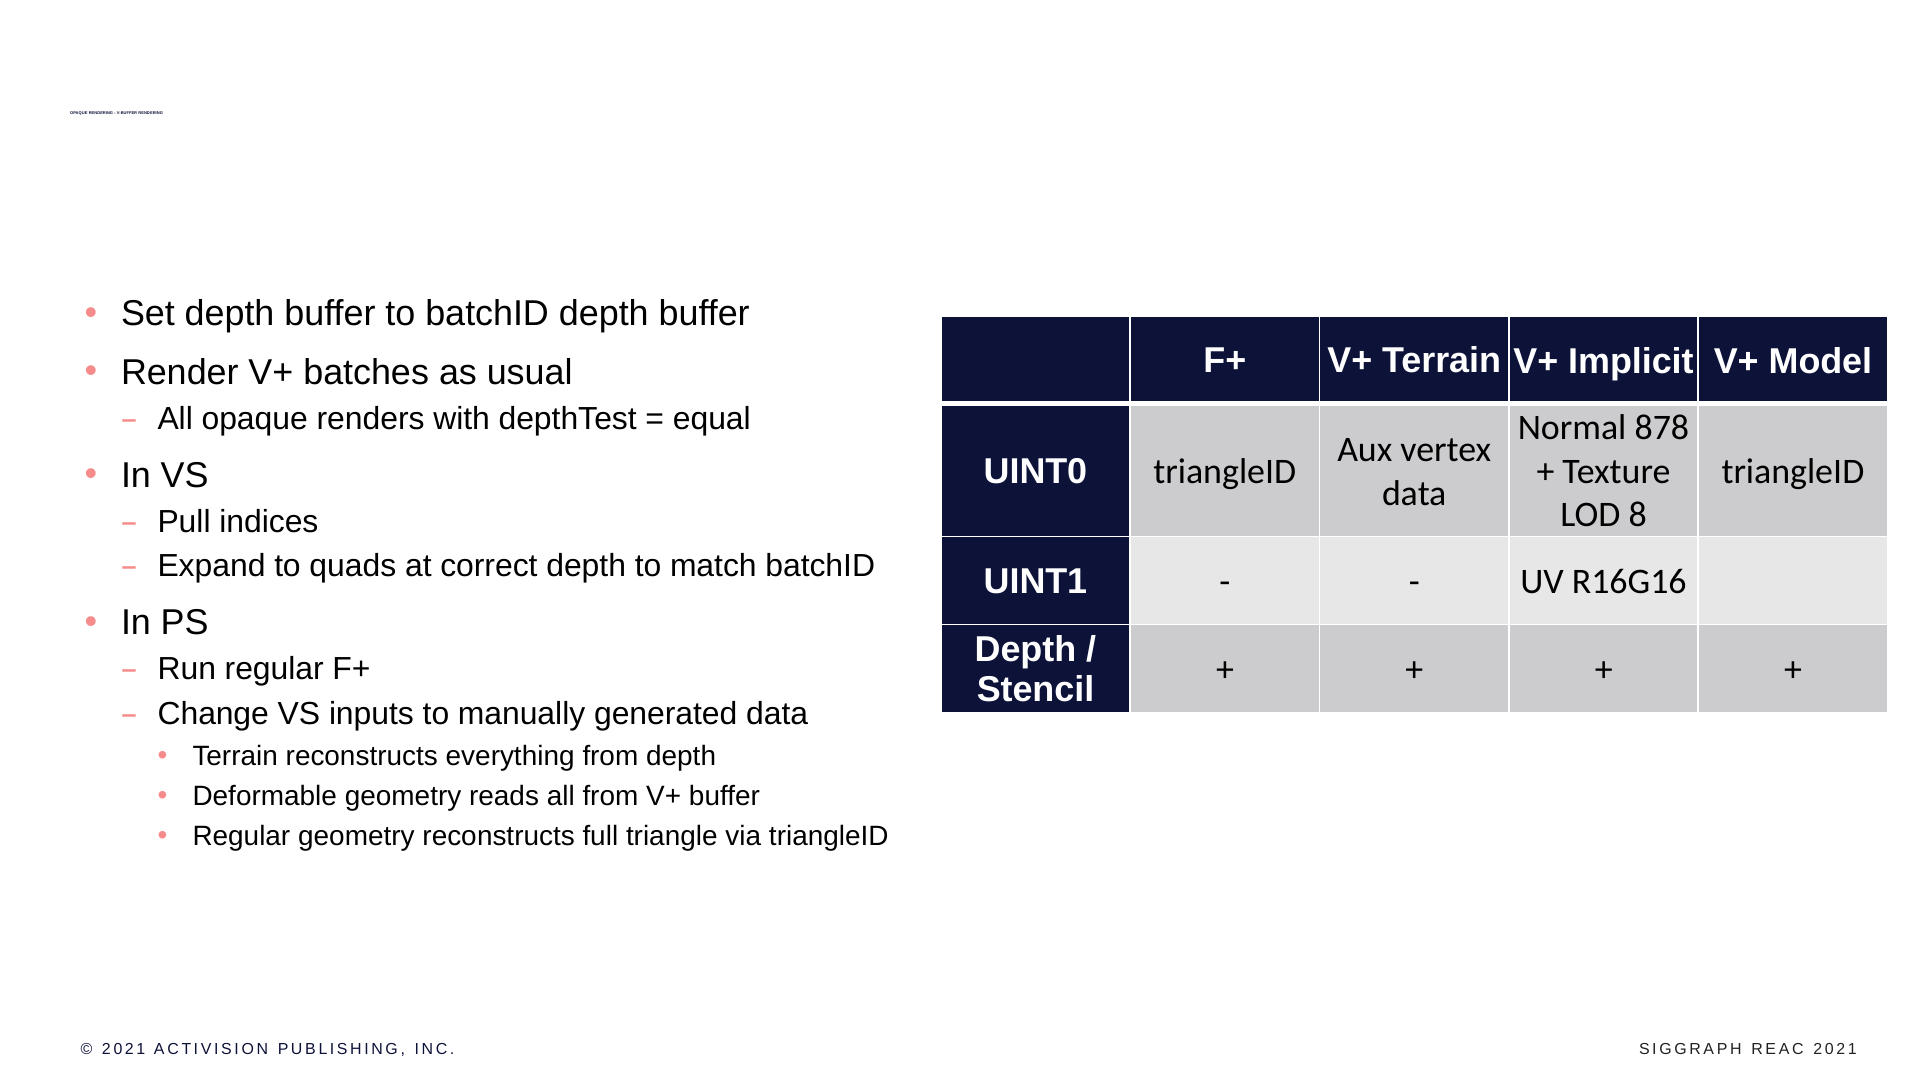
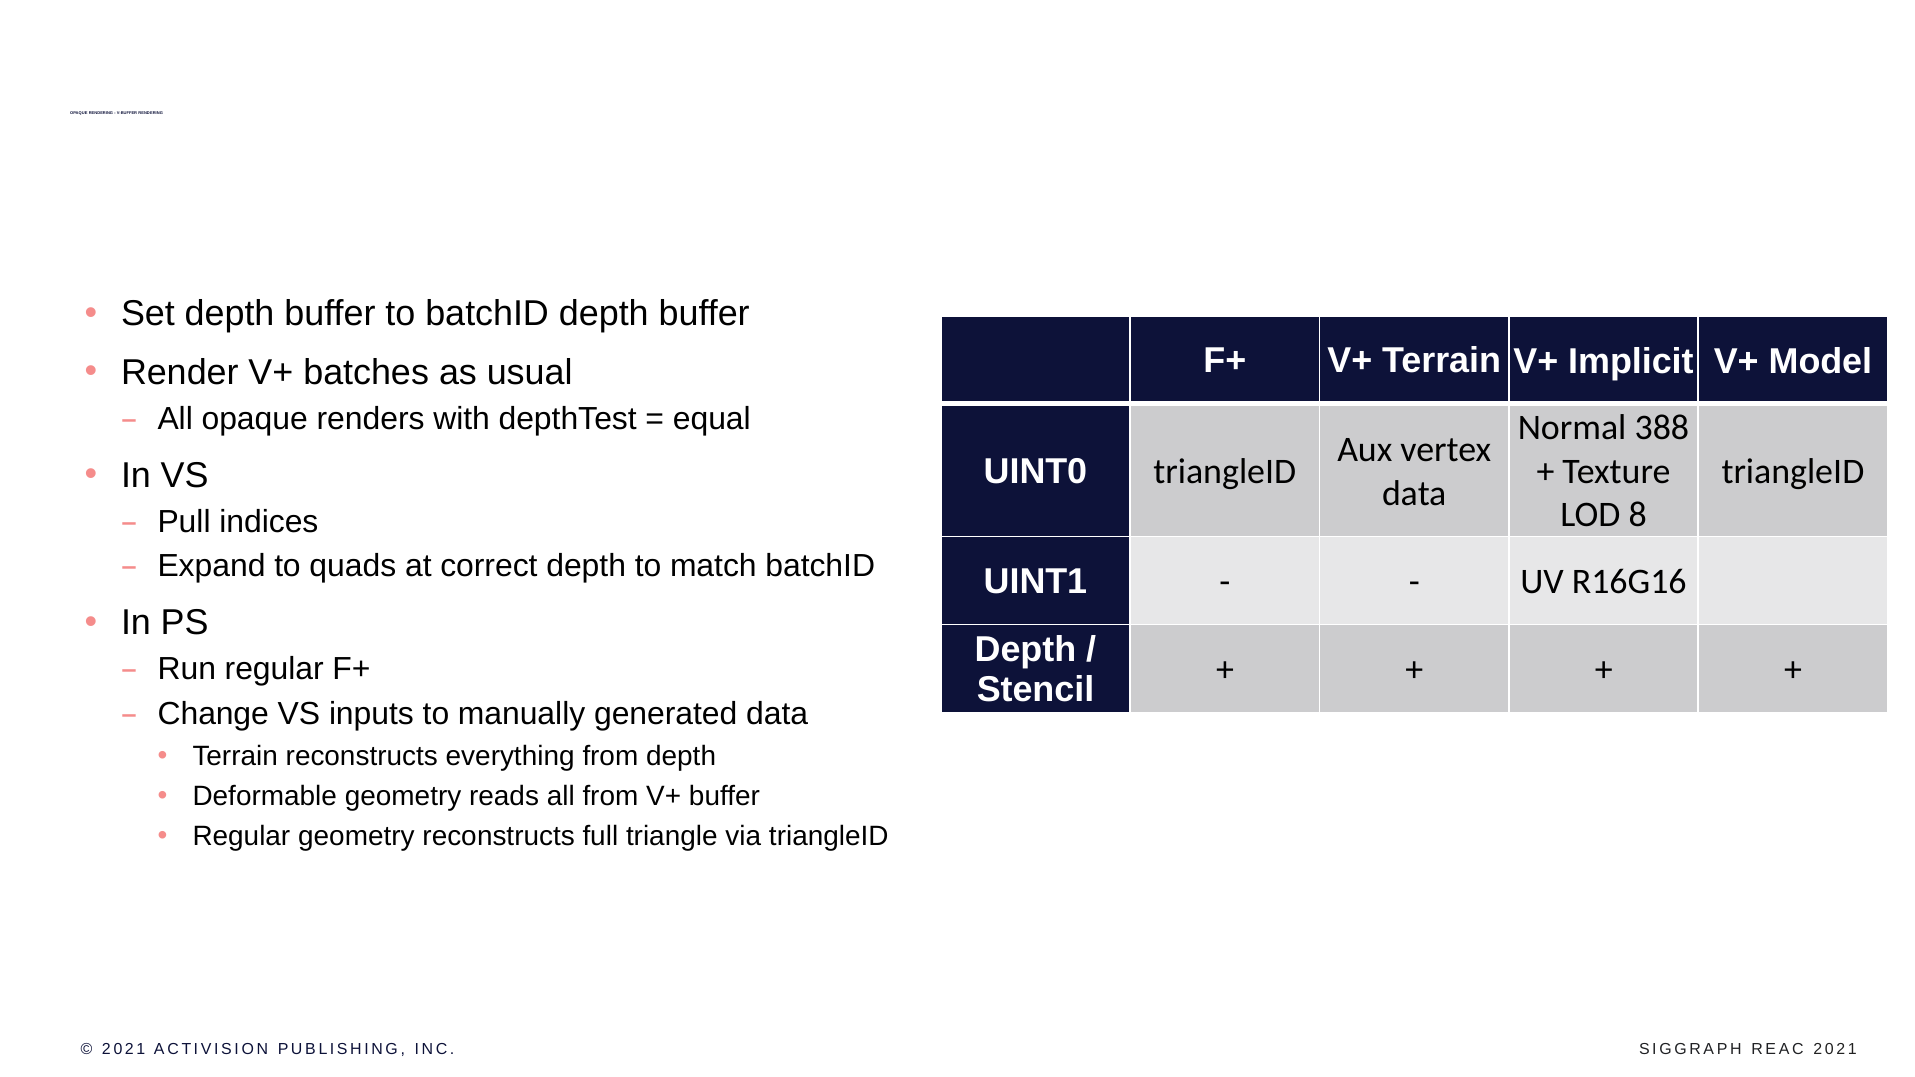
878: 878 -> 388 (1662, 428)
